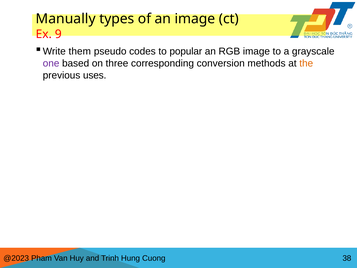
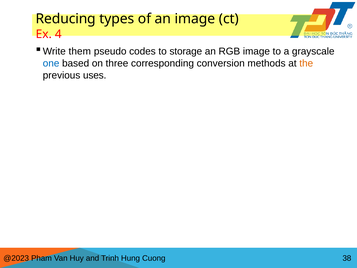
Manually: Manually -> Reducing (66, 19)
9: 9 -> 4 (58, 34)
popular: popular -> storage (186, 51)
one colour: purple -> blue (51, 63)
